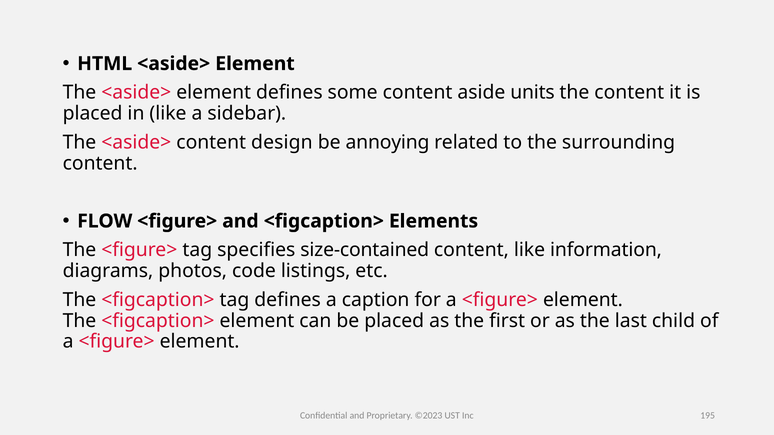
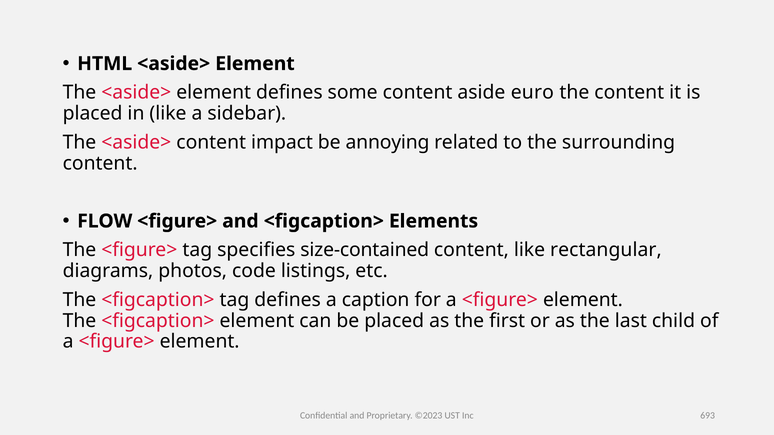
units: units -> euro (532, 93)
design: design -> impact (282, 142)
information: information -> rectangular (606, 250)
195: 195 -> 693 (708, 416)
